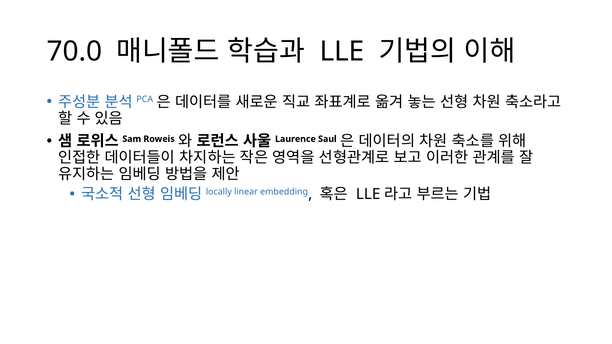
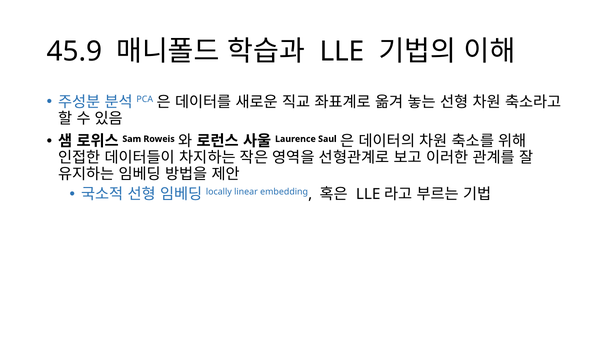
70.0: 70.0 -> 45.9 (74, 51)
